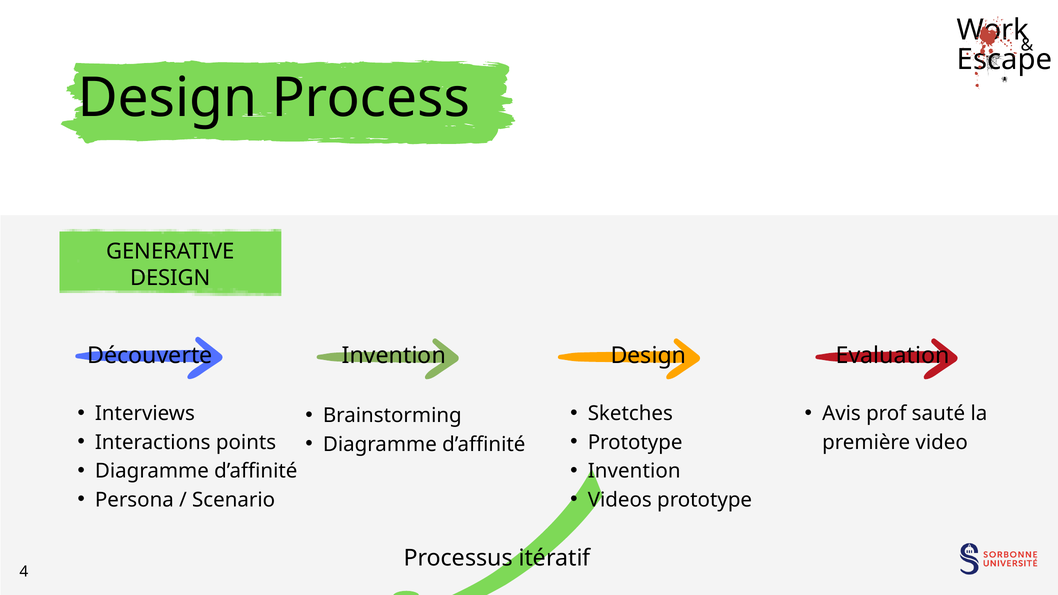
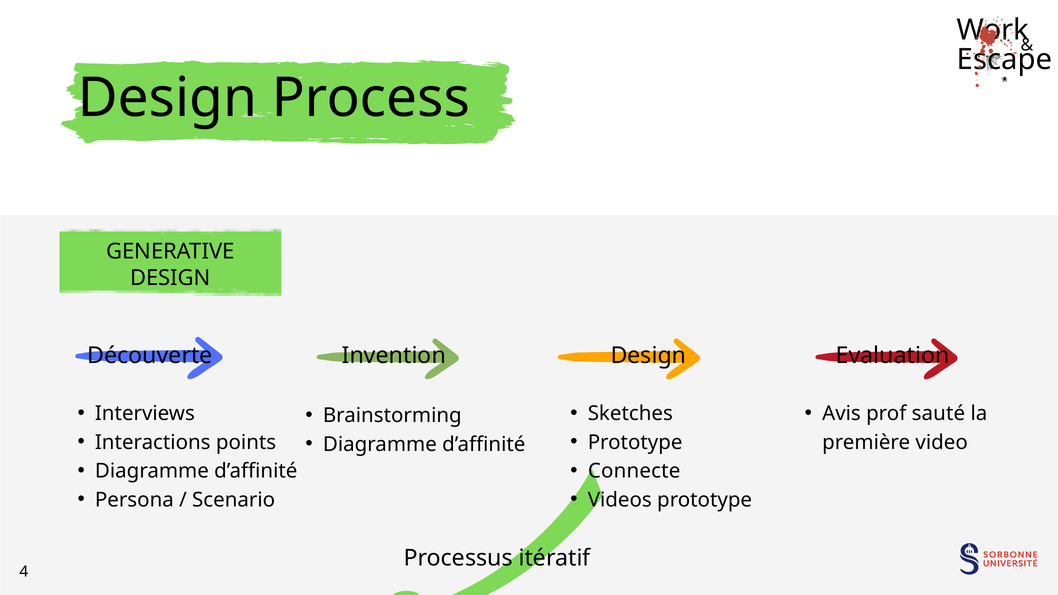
Invention: Invention -> Connecte (634, 471)
